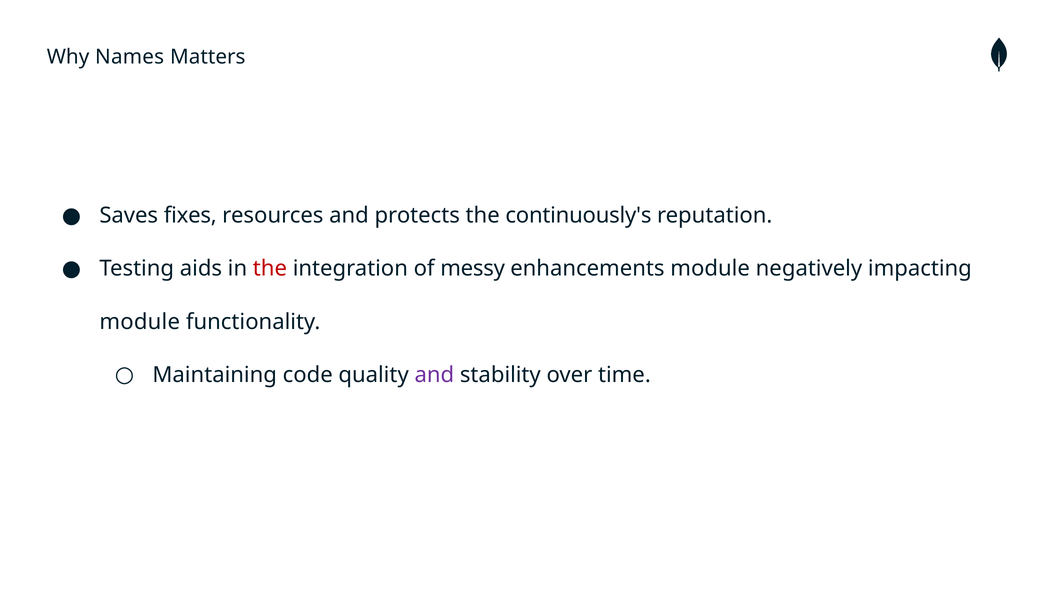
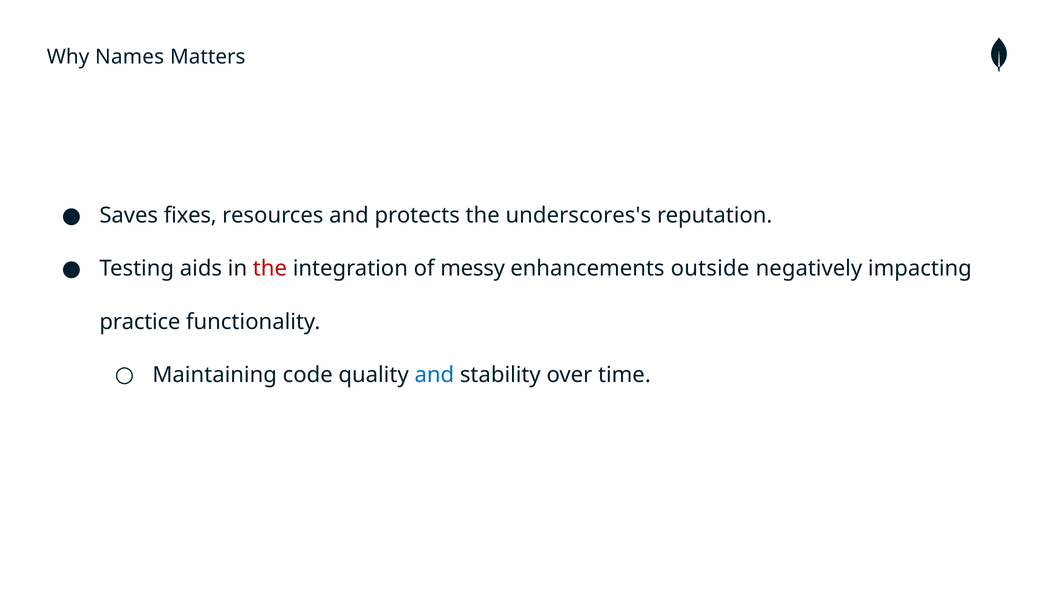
continuously's: continuously's -> underscores's (578, 216)
enhancements module: module -> outside (710, 269)
module: module -> practice (140, 322)
and colour: purple -> blue (434, 375)
